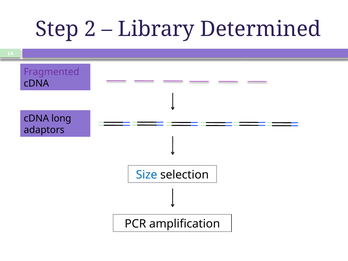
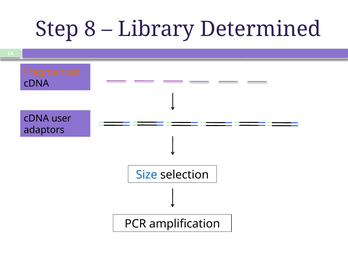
2: 2 -> 8 (90, 29)
Fragmented colour: purple -> orange (52, 72)
long: long -> user (61, 118)
